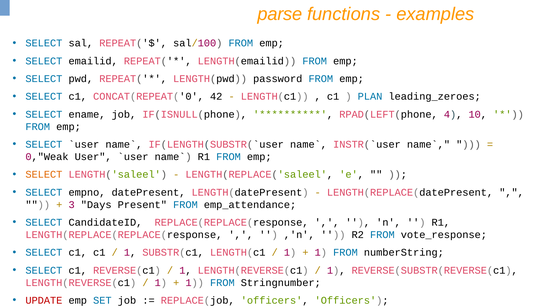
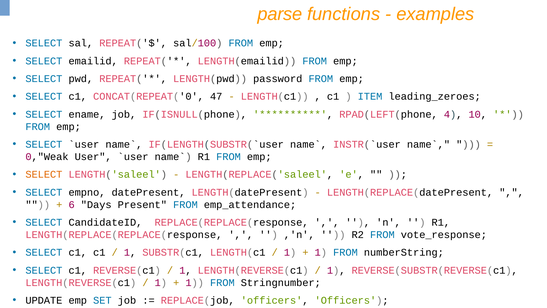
42: 42 -> 47 (216, 96)
PLAN: PLAN -> ITEM (370, 96)
3: 3 -> 6 (72, 204)
UPDATE colour: red -> black (44, 300)
